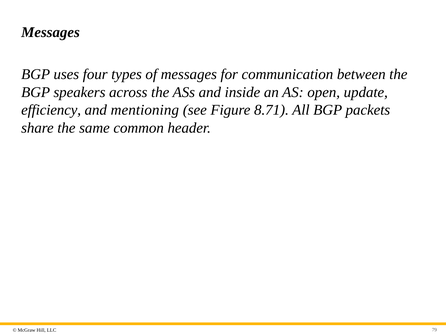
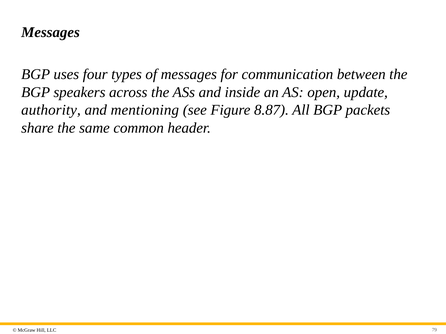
efficiency: efficiency -> authority (51, 110)
8.71: 8.71 -> 8.87 (271, 110)
